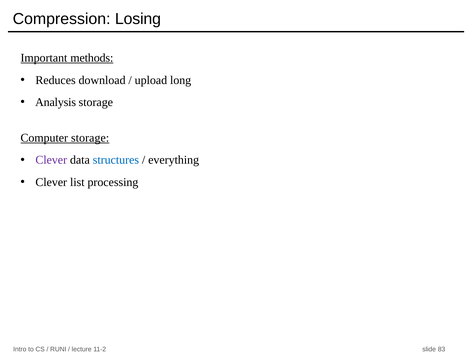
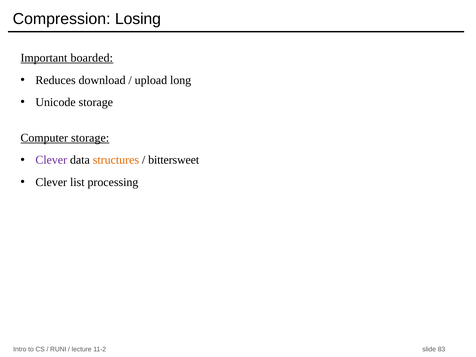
methods: methods -> boarded (92, 58)
Analysis: Analysis -> Unicode (56, 102)
structures colour: blue -> orange (116, 160)
everything: everything -> bittersweet (174, 160)
